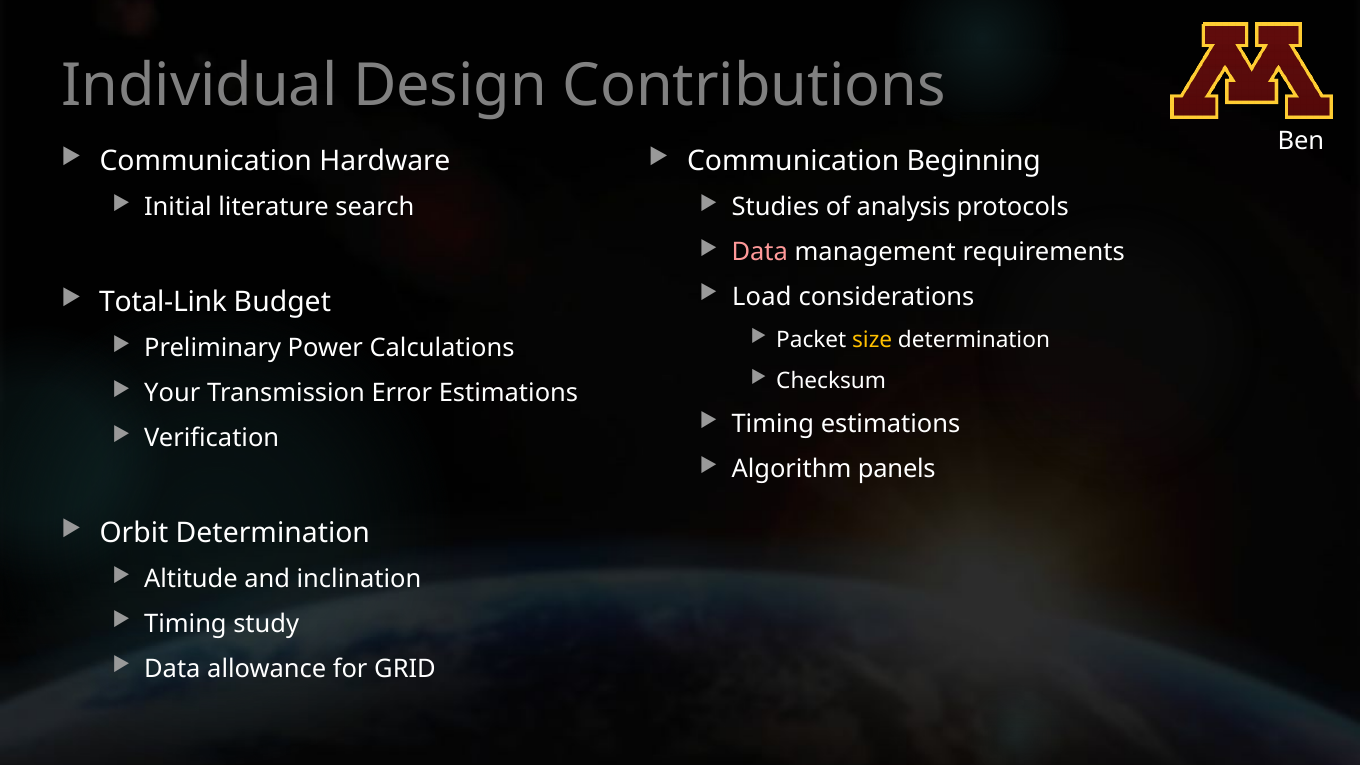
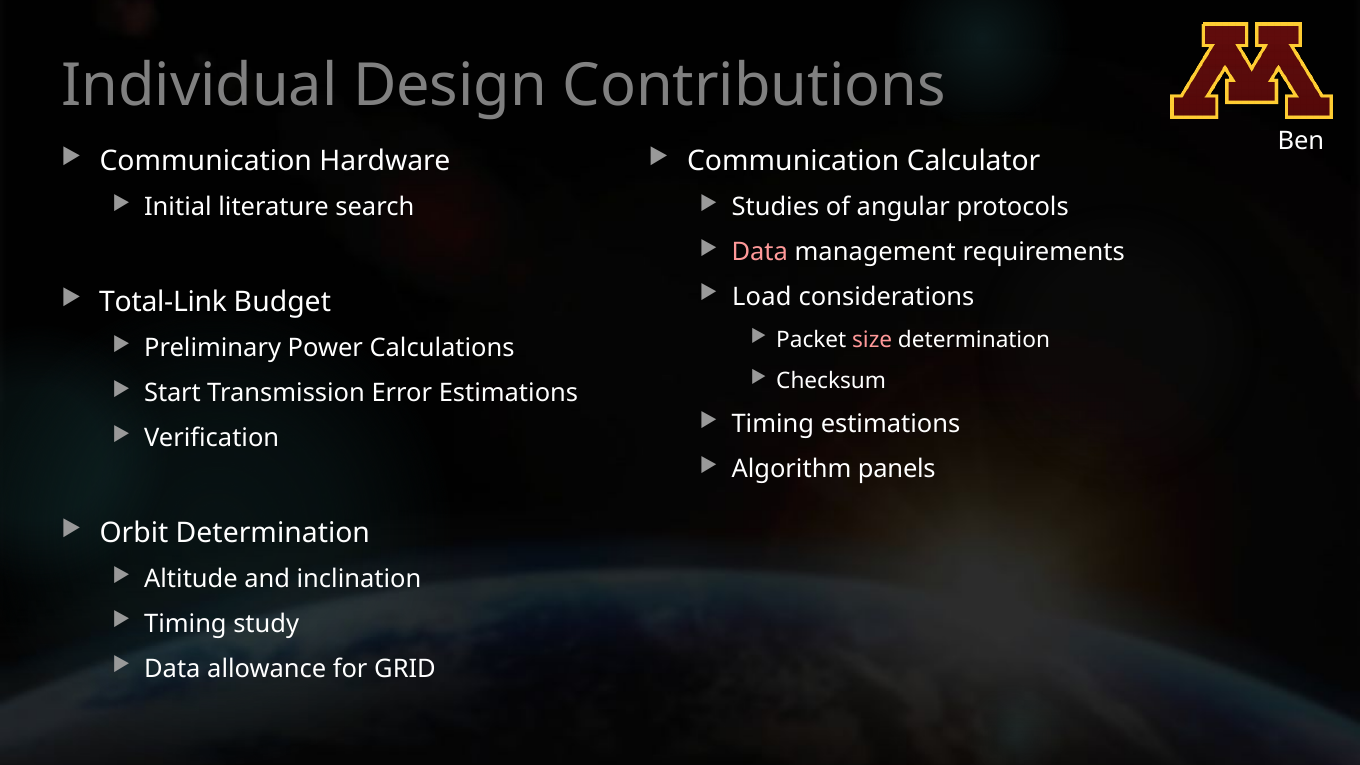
Beginning: Beginning -> Calculator (974, 161)
analysis: analysis -> angular (903, 207)
size colour: yellow -> pink (872, 340)
Your: Your -> Start (172, 393)
